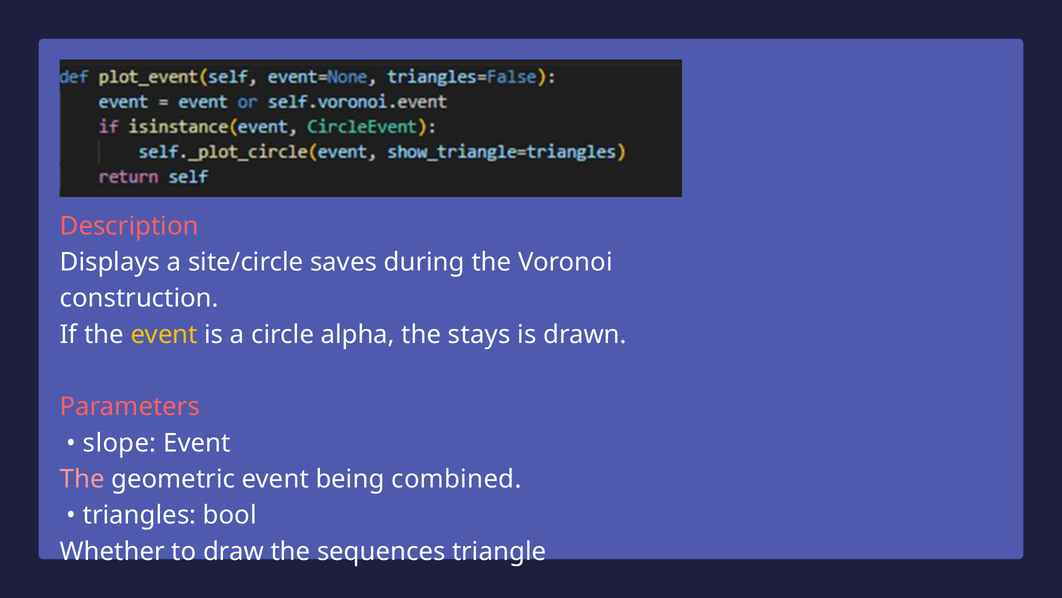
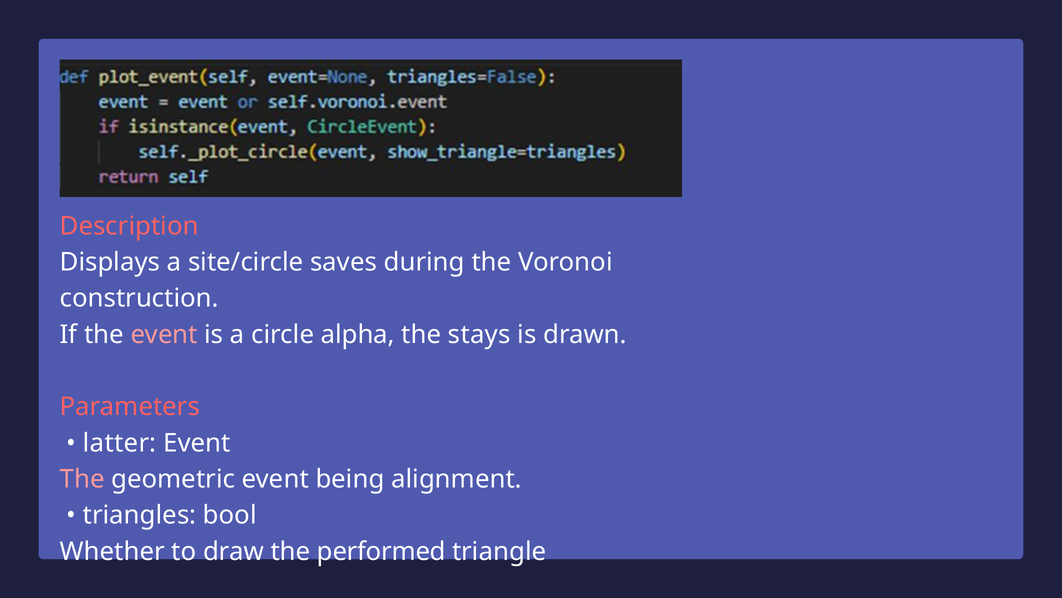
event colour: yellow -> pink (164, 334)
slope: slope -> latter (120, 443)
combined: combined -> alignment (457, 479)
sequences: sequences -> performed (381, 551)
